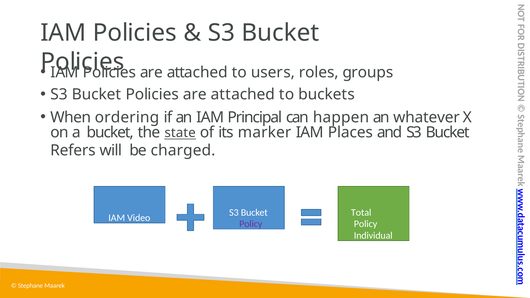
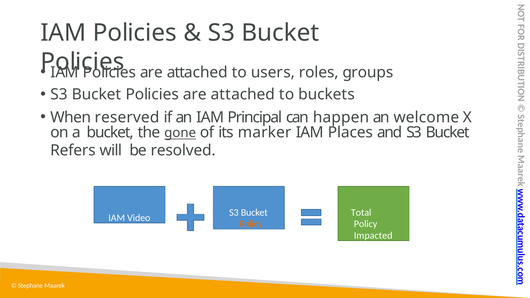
ordering: ordering -> reserved (127, 117)
whatever: whatever -> welcome (426, 117)
state: state -> gone (180, 133)
charged: charged -> resolved (183, 151)
Policy colour: purple -> orange (251, 224)
Individual: Individual -> Impacted (373, 236)
